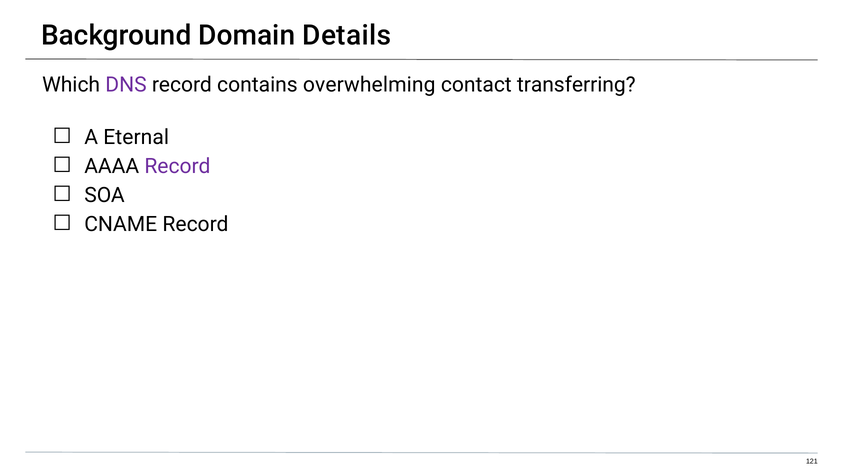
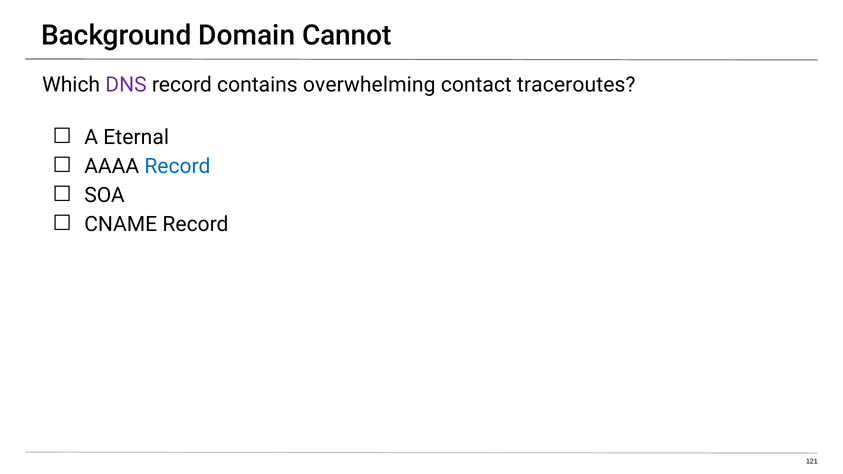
Details: Details -> Cannot (347, 36)
transferring: transferring -> traceroutes (576, 85)
Record colour: purple -> blue (177, 166)
